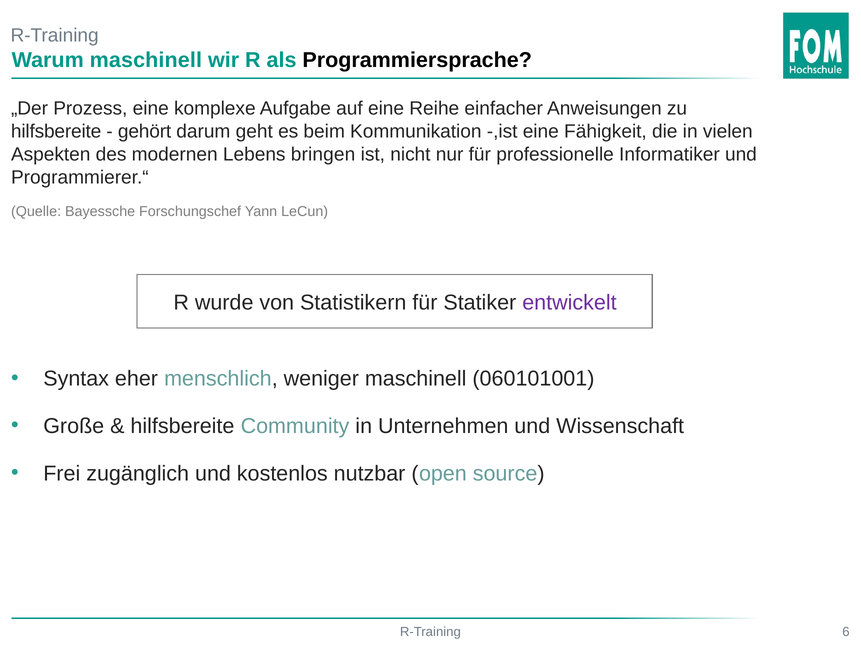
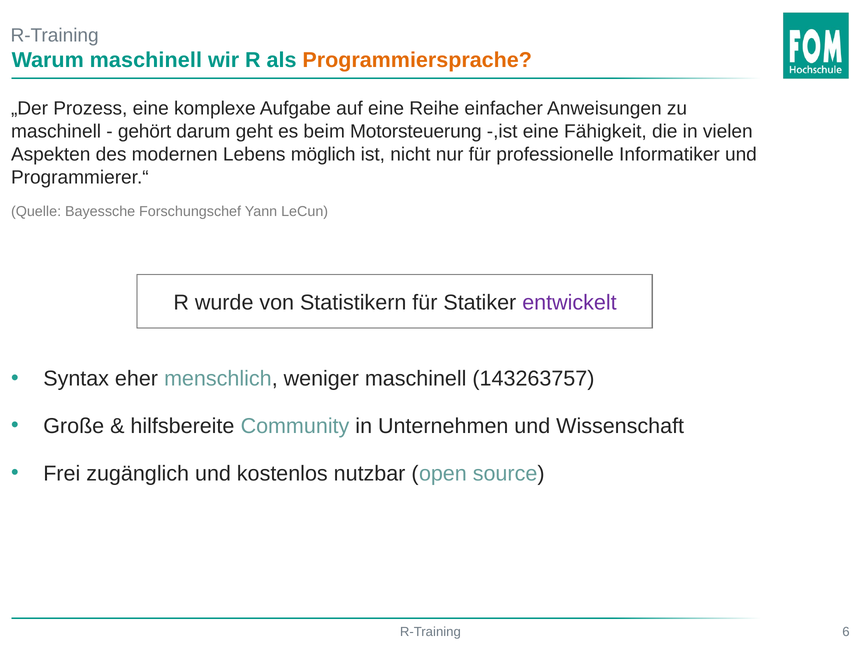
Programmiersprache colour: black -> orange (417, 60)
hilfsbereite: hilfsbereite -> maschinell (56, 132)
Kommunikation: Kommunikation -> Motorsteuerung (416, 132)
bringen: bringen -> möglich (323, 155)
060101001: 060101001 -> 143263757 (533, 379)
